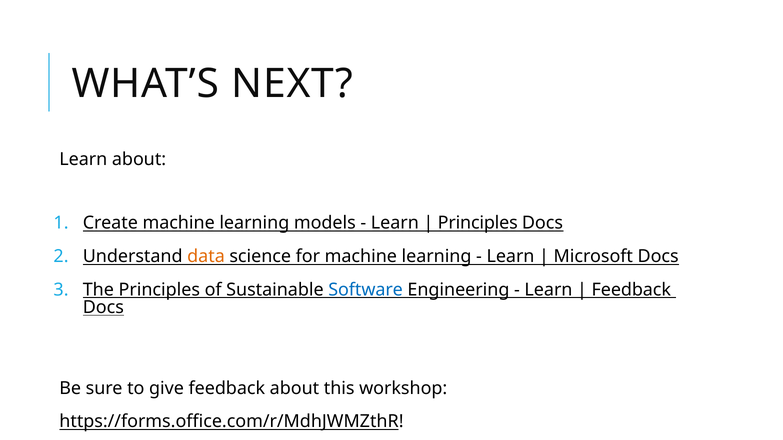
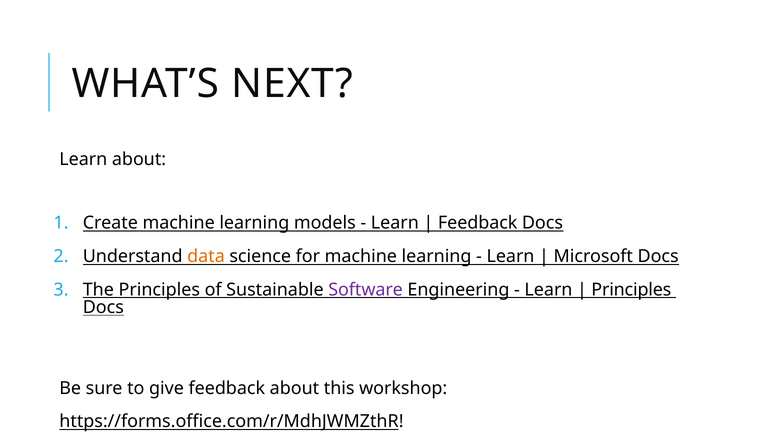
Principles: Principles -> Feedback (478, 223)
Software colour: blue -> purple (366, 290)
Feedback: Feedback -> Principles (631, 290)
